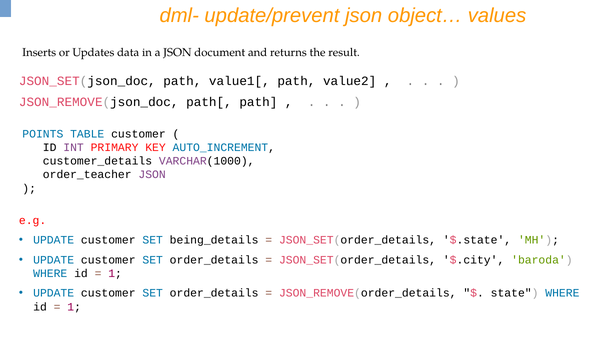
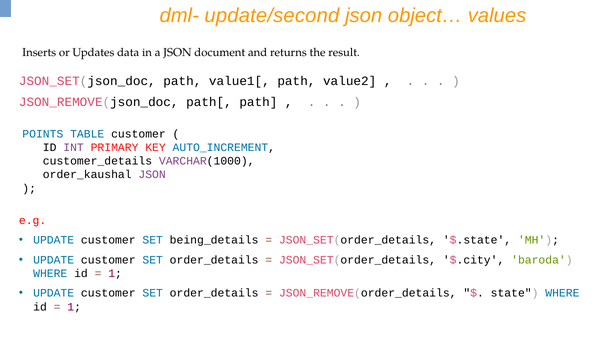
update/prevent: update/prevent -> update/second (272, 16)
order_teacher: order_teacher -> order_kaushal (87, 175)
